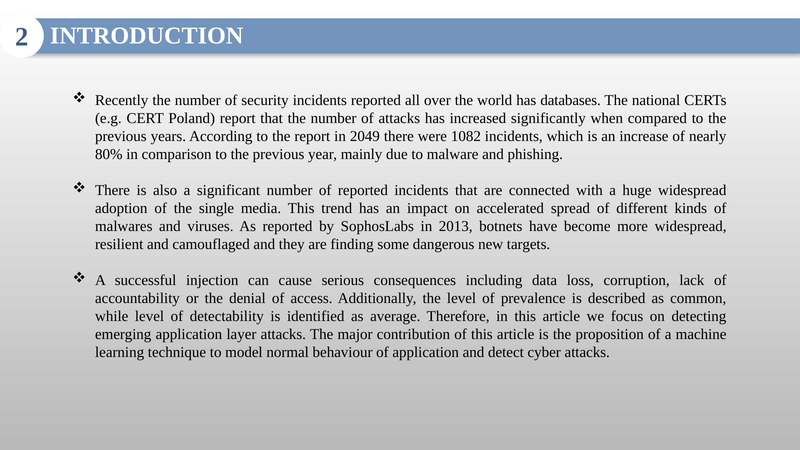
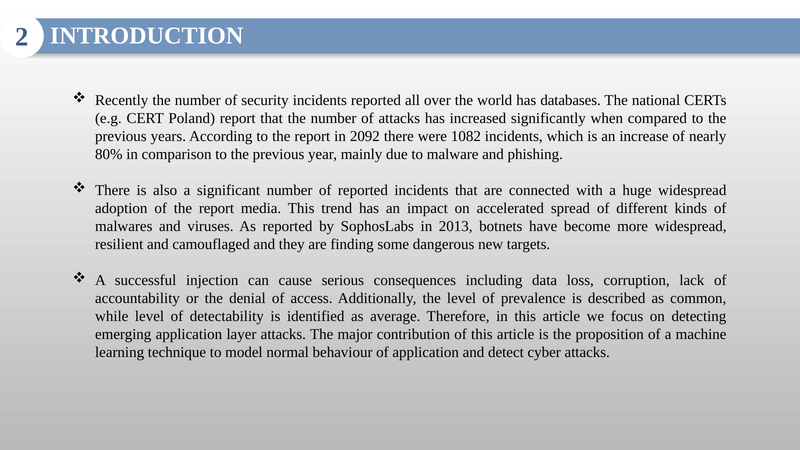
2049: 2049 -> 2092 (365, 136)
of the single: single -> report (217, 208)
